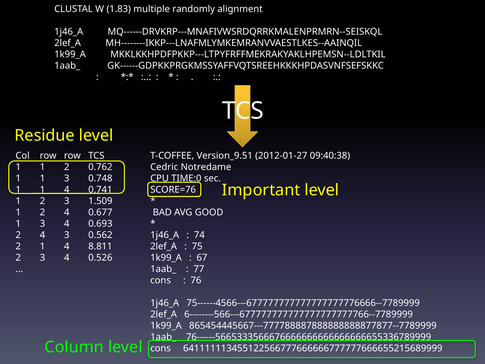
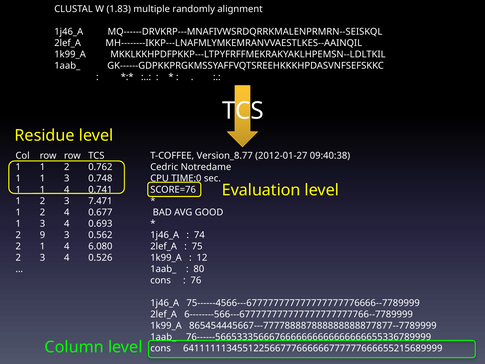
Version_9.51: Version_9.51 -> Version_8.77 (225, 156)
Important: Important -> Evaluation (261, 190)
1.509: 1.509 -> 7.471 (100, 201)
4: 4 -> 9 (43, 235)
8.811: 8.811 -> 6.080 (100, 246)
67: 67 -> 12 (202, 257)
77: 77 -> 80 (199, 269)
